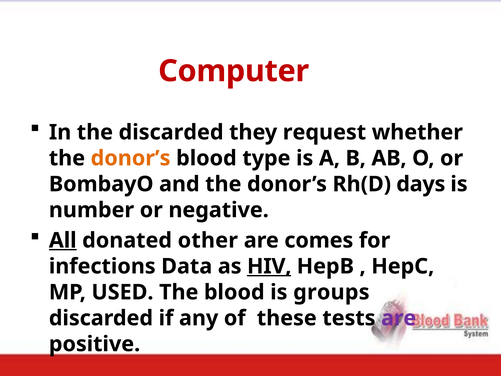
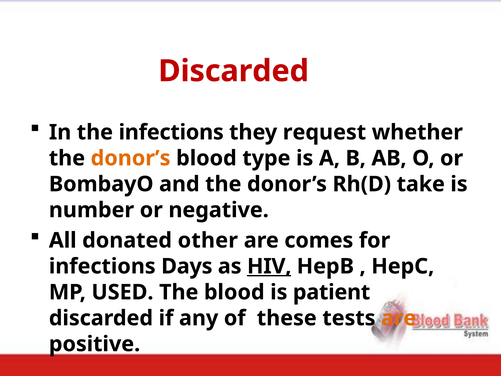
Computer: Computer -> Discarded (234, 71)
the discarded: discarded -> infections (171, 132)
days: days -> take (421, 184)
All underline: present -> none (63, 240)
Data: Data -> Days (187, 266)
groups: groups -> patient (332, 292)
are colour: purple -> orange (399, 318)
